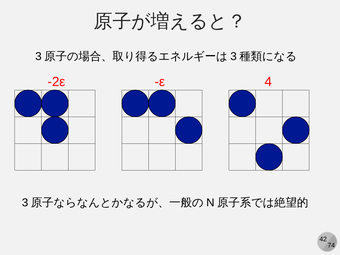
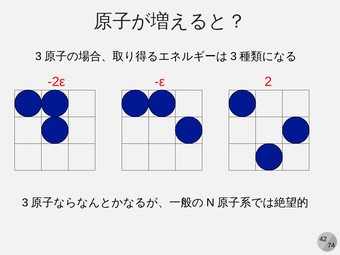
4: 4 -> 2 (268, 82)
